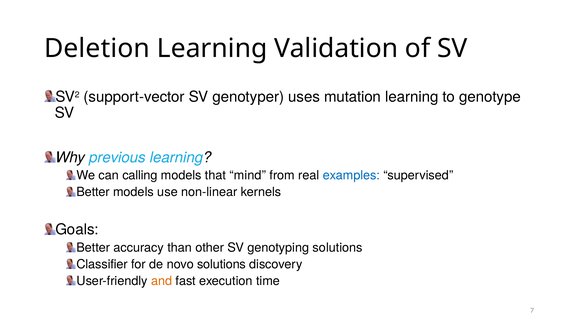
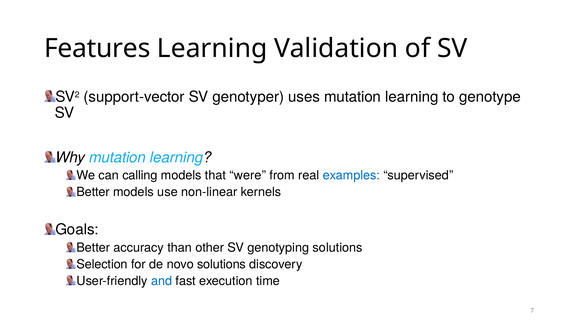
Deletion: Deletion -> Features (97, 49)
Why previous: previous -> mutation (117, 158)
mind: mind -> were (248, 176)
Classifier: Classifier -> Selection (102, 264)
and colour: orange -> blue (162, 281)
